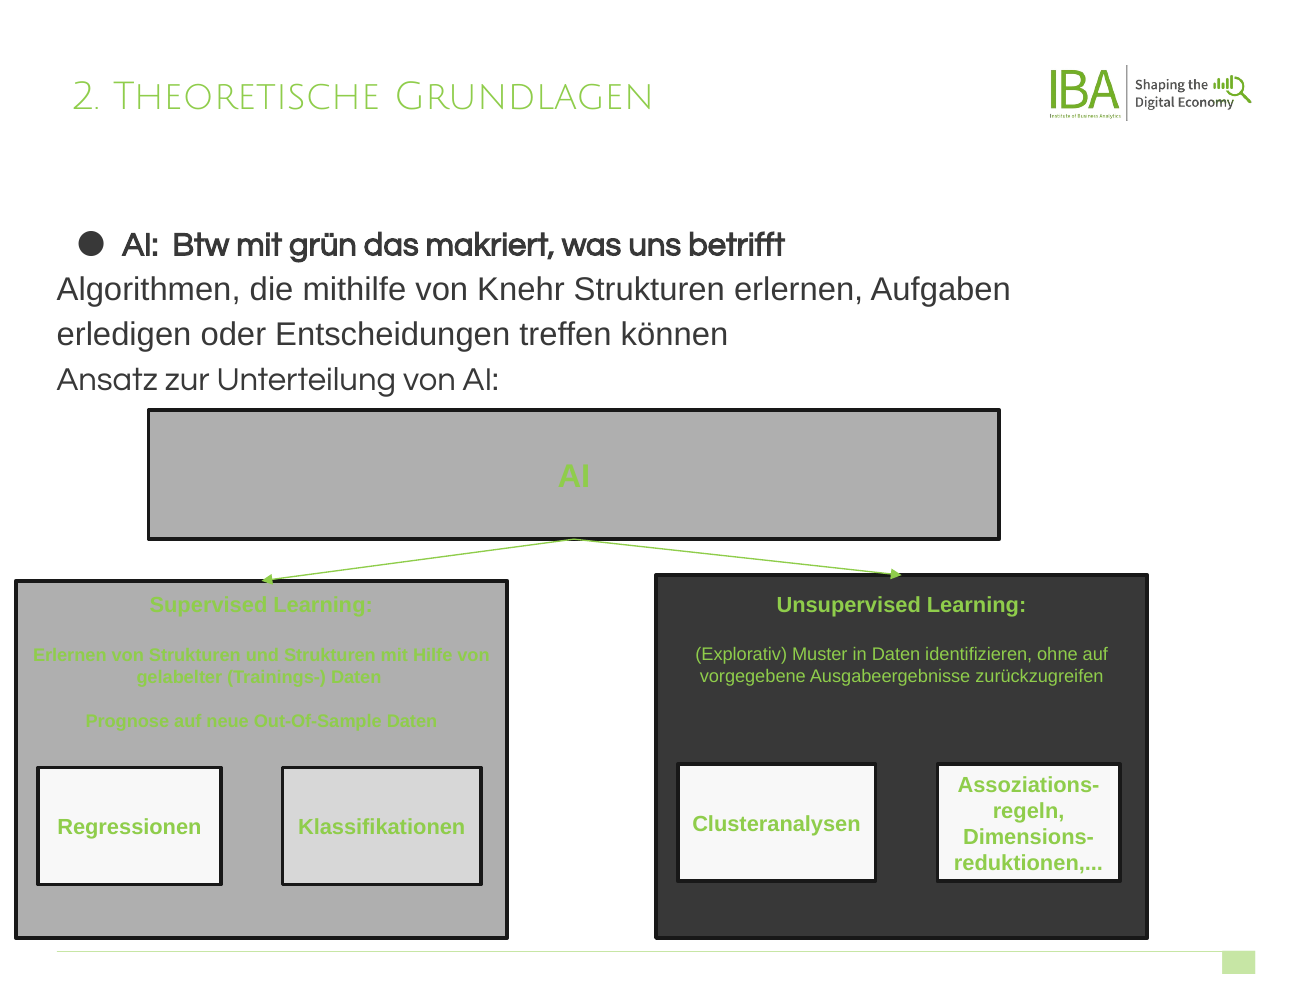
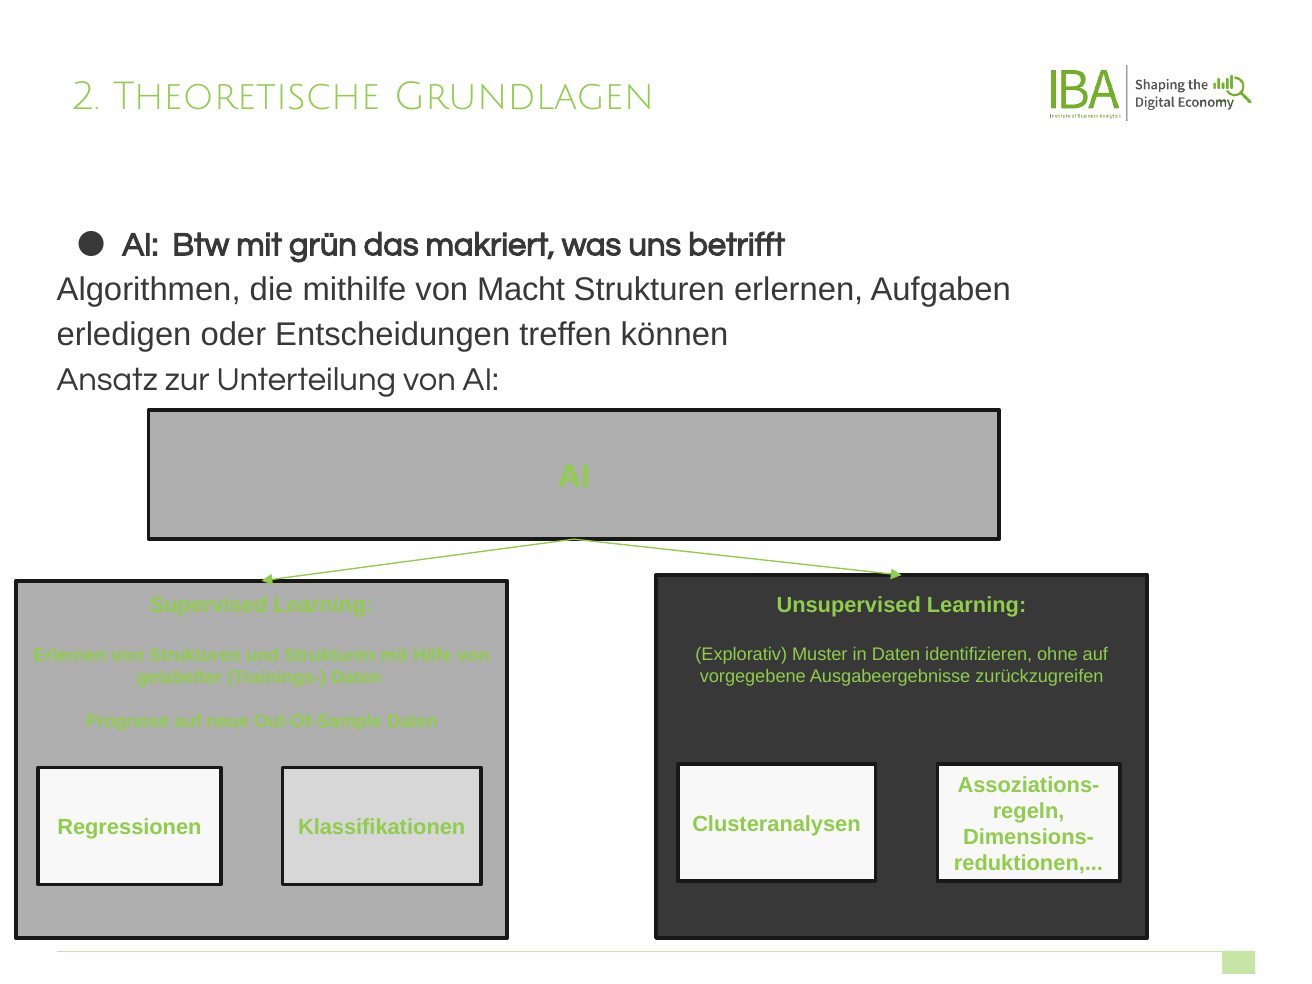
Knehr: Knehr -> Macht (521, 290)
